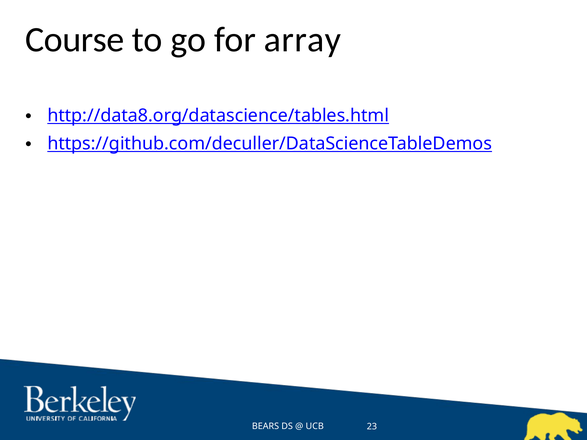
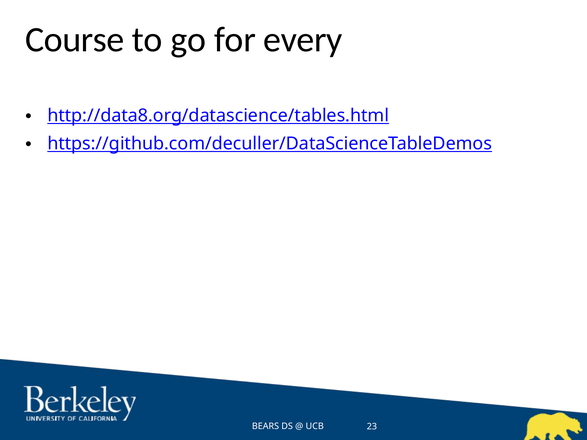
array: array -> every (303, 40)
